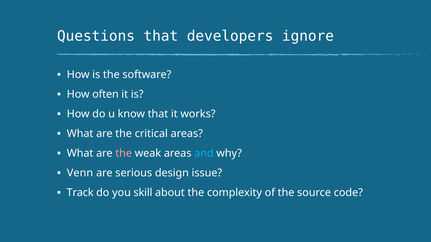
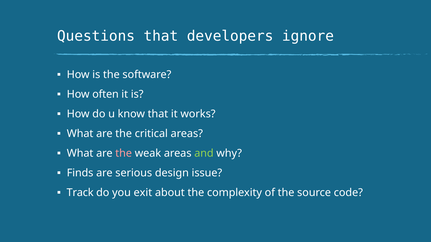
and colour: light blue -> light green (204, 154)
Venn: Venn -> Finds (80, 173)
skill: skill -> exit (143, 193)
